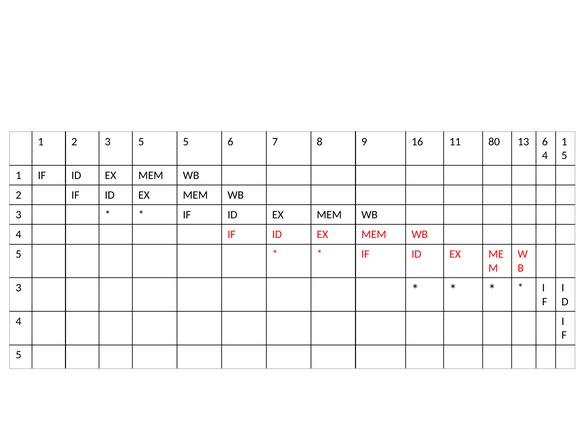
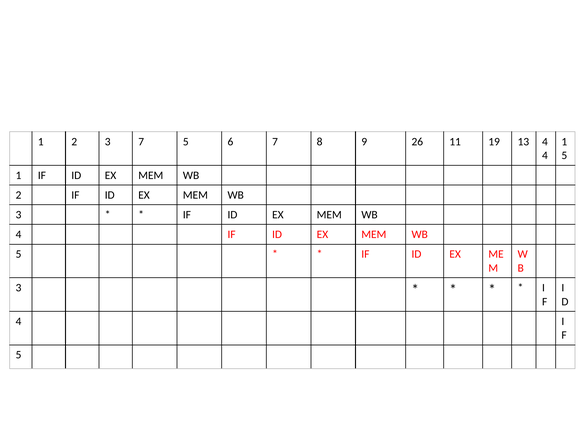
3 5: 5 -> 7 (141, 142)
16: 16 -> 26 (417, 142)
80: 80 -> 19 (494, 142)
13 6: 6 -> 4 (545, 142)
